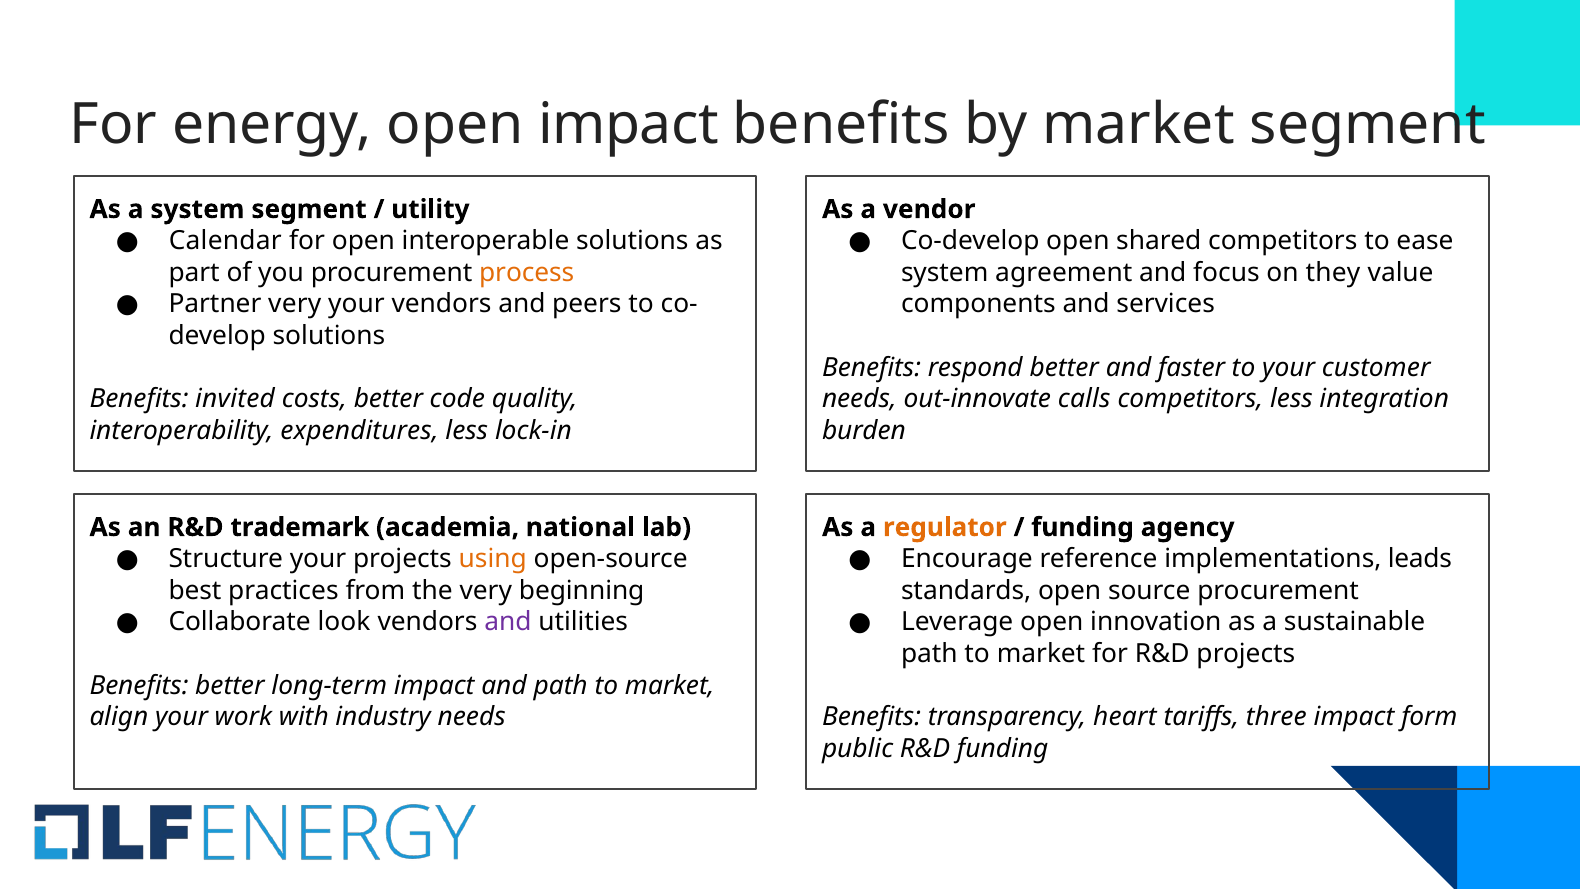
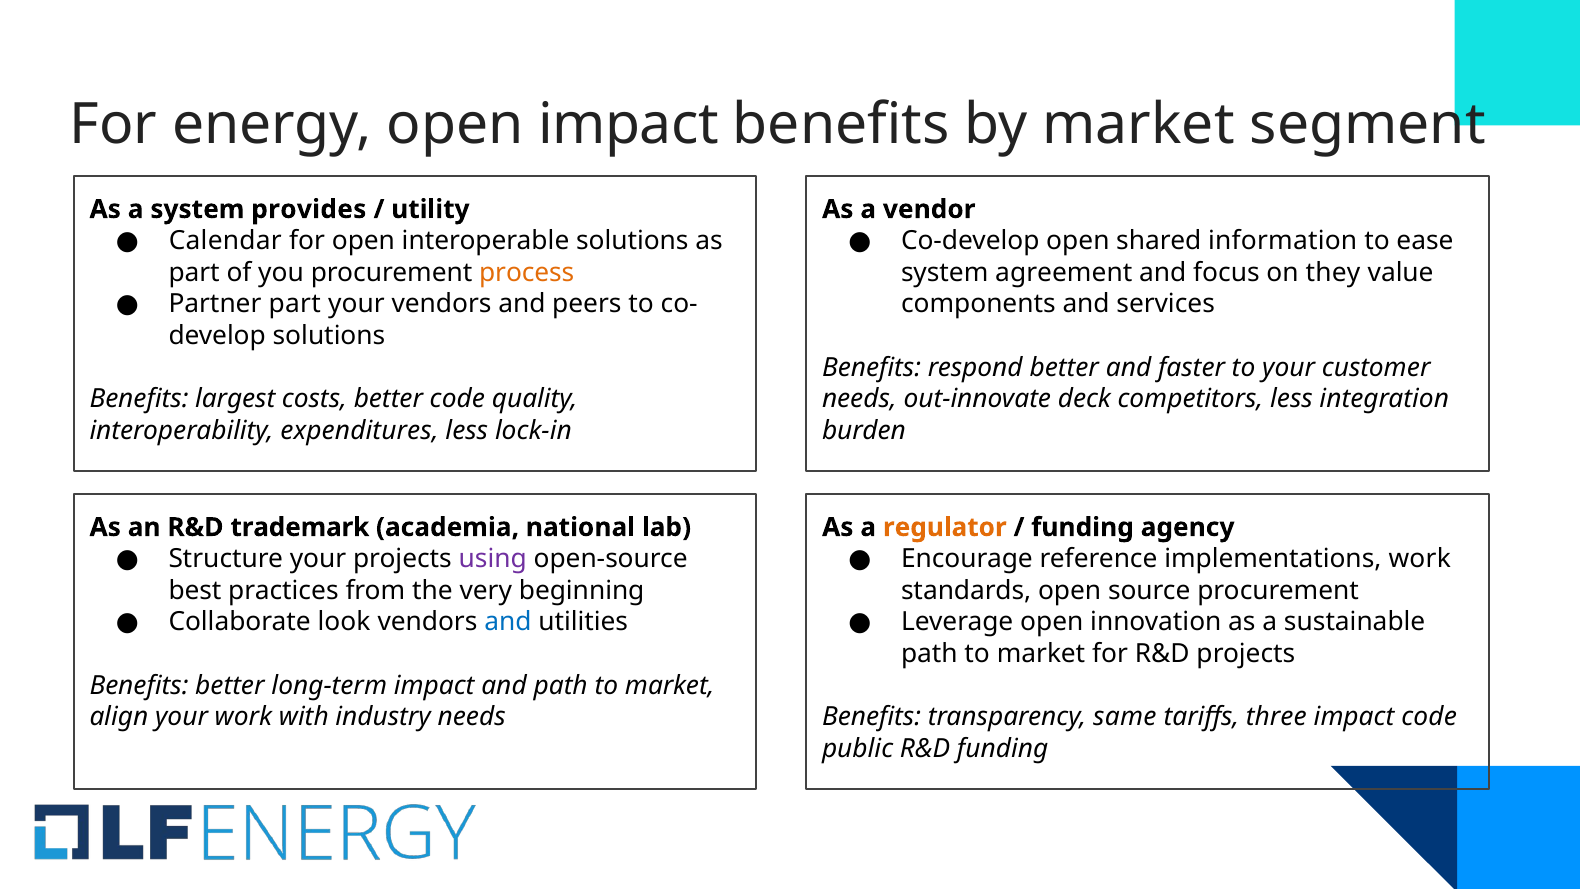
system segment: segment -> provides (309, 209)
shared competitors: competitors -> information (1283, 241)
Partner very: very -> part (295, 304)
invited: invited -> largest (235, 399)
calls: calls -> deck (1084, 399)
using colour: orange -> purple (493, 559)
implementations leads: leads -> work (1420, 559)
and colour: purple -> blue (508, 622)
heart: heart -> same (1125, 717)
impact form: form -> code (1429, 717)
